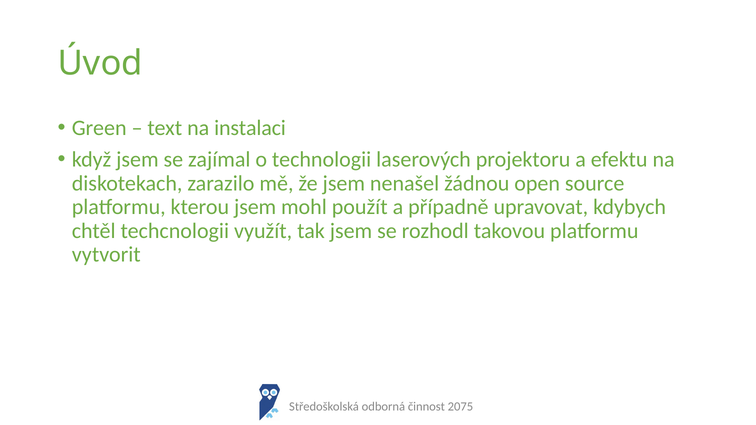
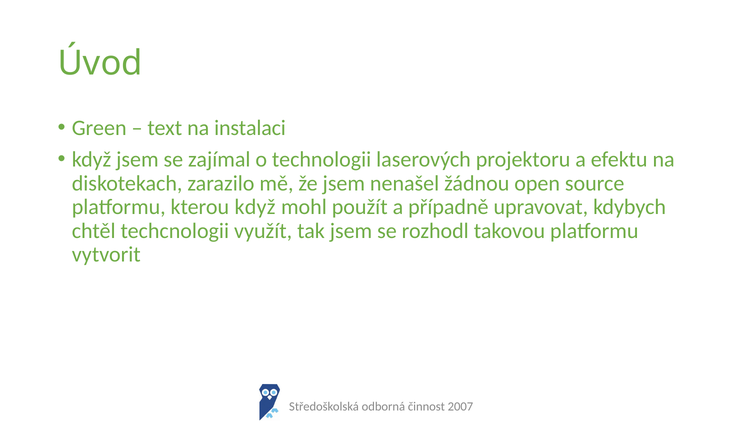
kterou jsem: jsem -> když (255, 207)
2075: 2075 -> 2007 (460, 407)
